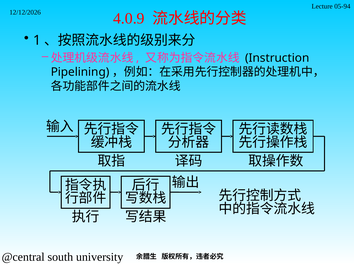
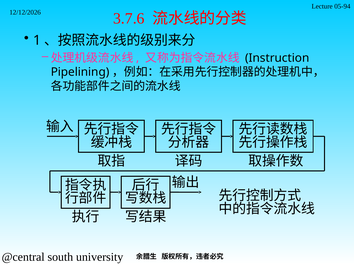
4.0.9: 4.0.9 -> 3.7.6 (129, 18)
